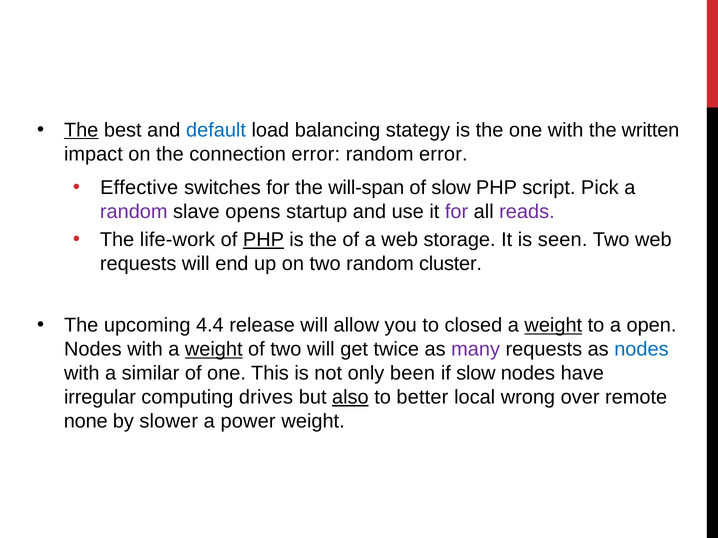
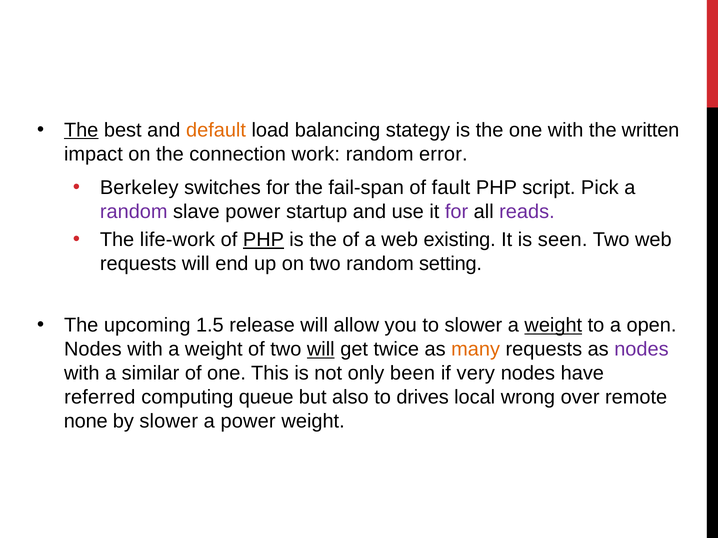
default colour: blue -> orange (216, 130)
connection error: error -> work (316, 154)
Effective: Effective -> Berkeley (139, 188)
will-span: will-span -> fail-span (366, 188)
of slow: slow -> fault (451, 188)
slave opens: opens -> power (253, 212)
storage: storage -> existing (460, 240)
cluster: cluster -> setting (451, 264)
4.4: 4.4 -> 1.5 (210, 326)
to closed: closed -> slower (473, 326)
weight underline: present -> none (214, 350)
will underline: none -> present (321, 350)
many colour: purple -> orange (476, 350)
nodes colour: blue -> purple (641, 350)
if slow: slow -> very (476, 374)
irregular: irregular -> referred (100, 398)
drives: drives -> queue (266, 398)
also underline: present -> none (350, 398)
better: better -> drives (423, 398)
